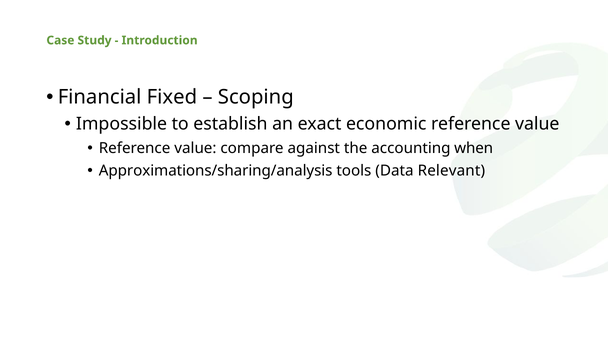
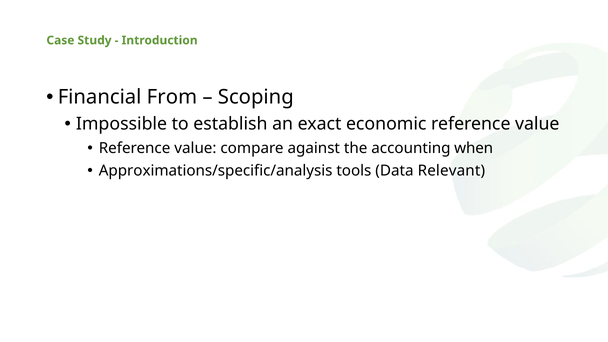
Fixed: Fixed -> From (172, 97)
Approximations/sharing/analysis: Approximations/sharing/analysis -> Approximations/specific/analysis (216, 171)
